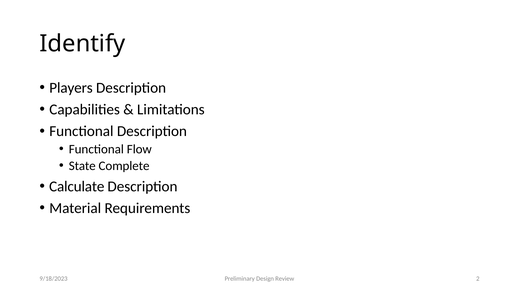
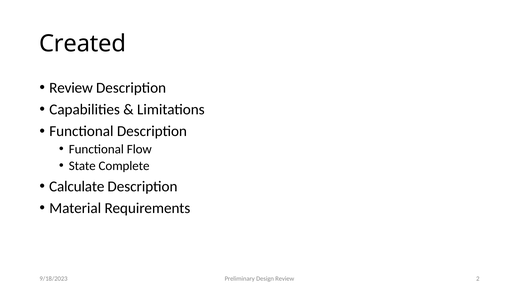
Identify: Identify -> Created (83, 44)
Players: Players -> Review (71, 88)
